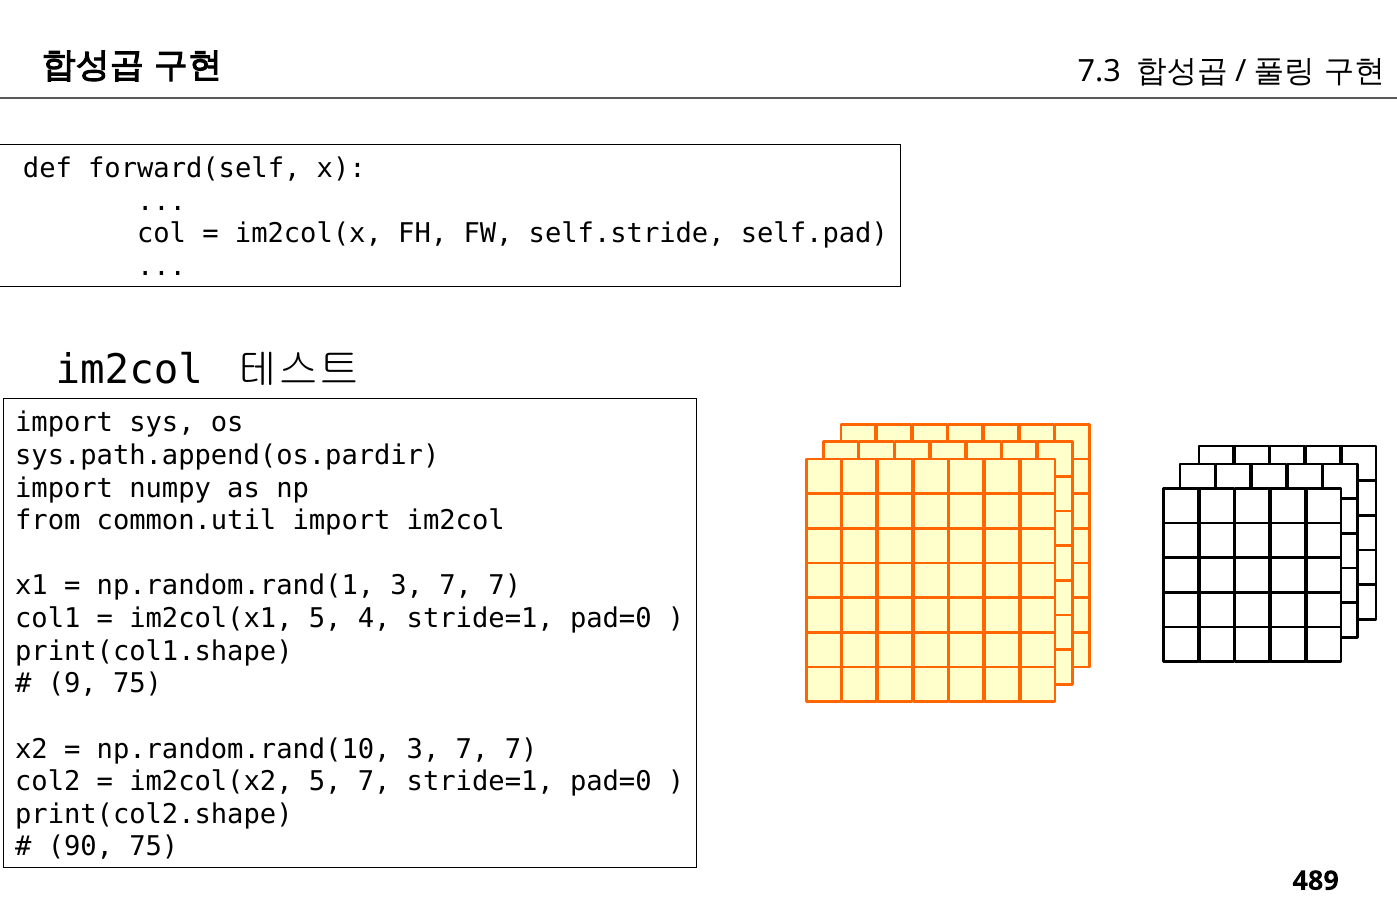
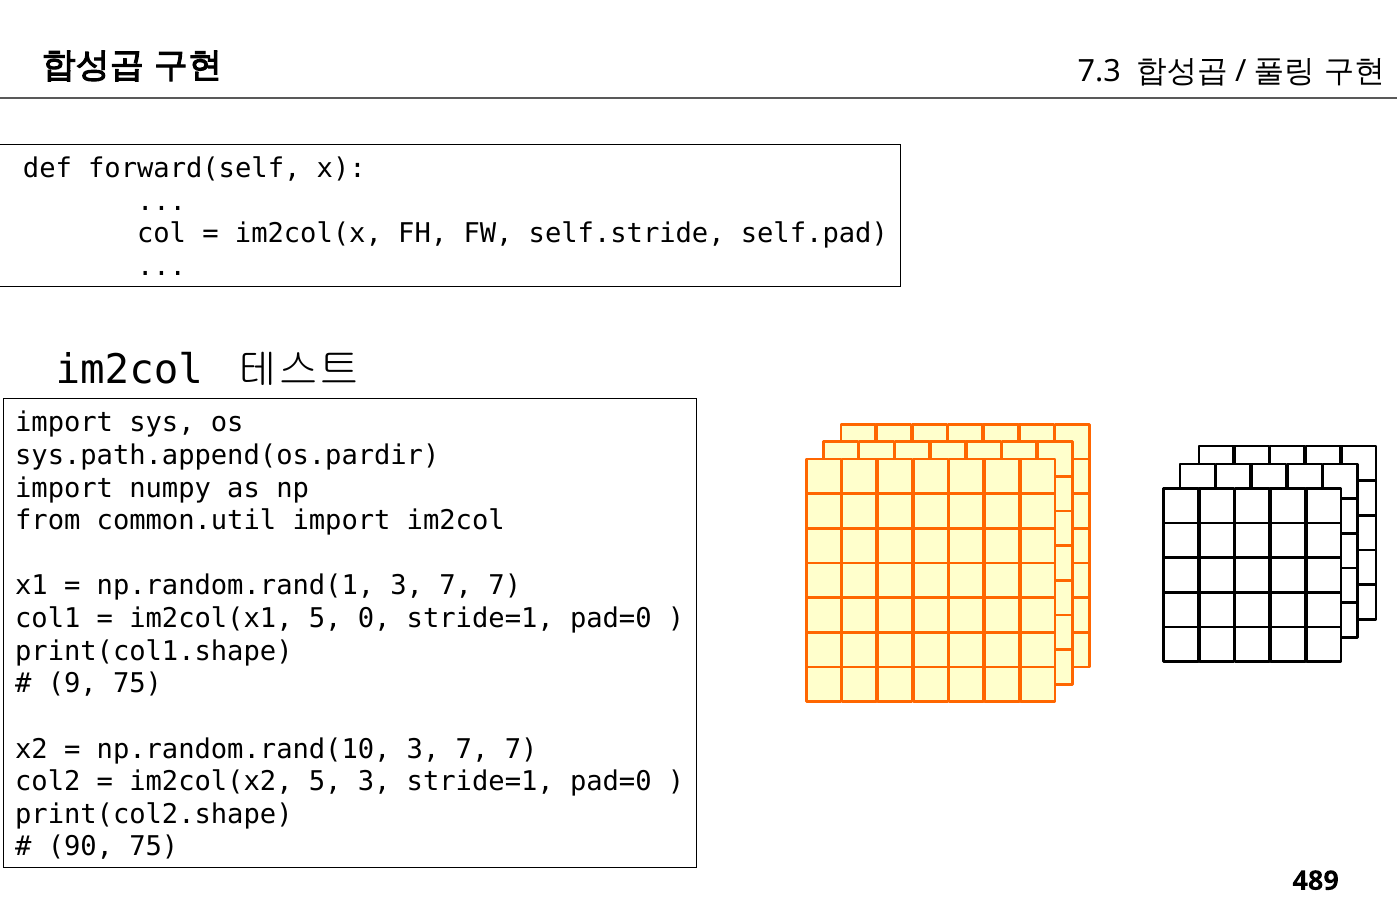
4: 4 -> 0 (374, 618)
5 7: 7 -> 3 (374, 781)
